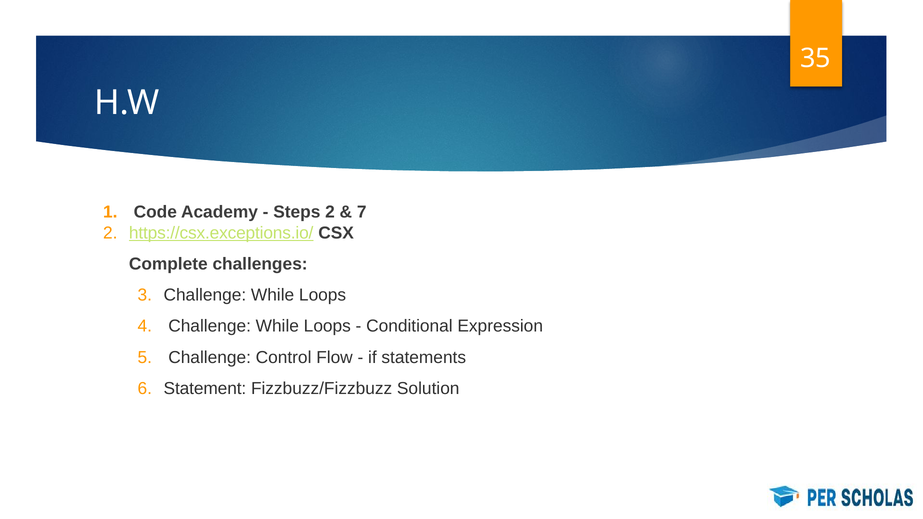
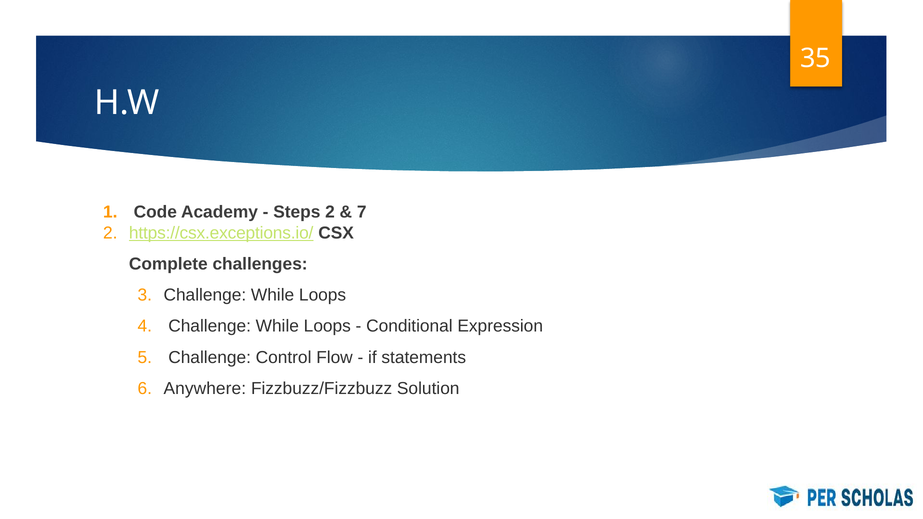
Statement: Statement -> Anywhere (205, 389)
